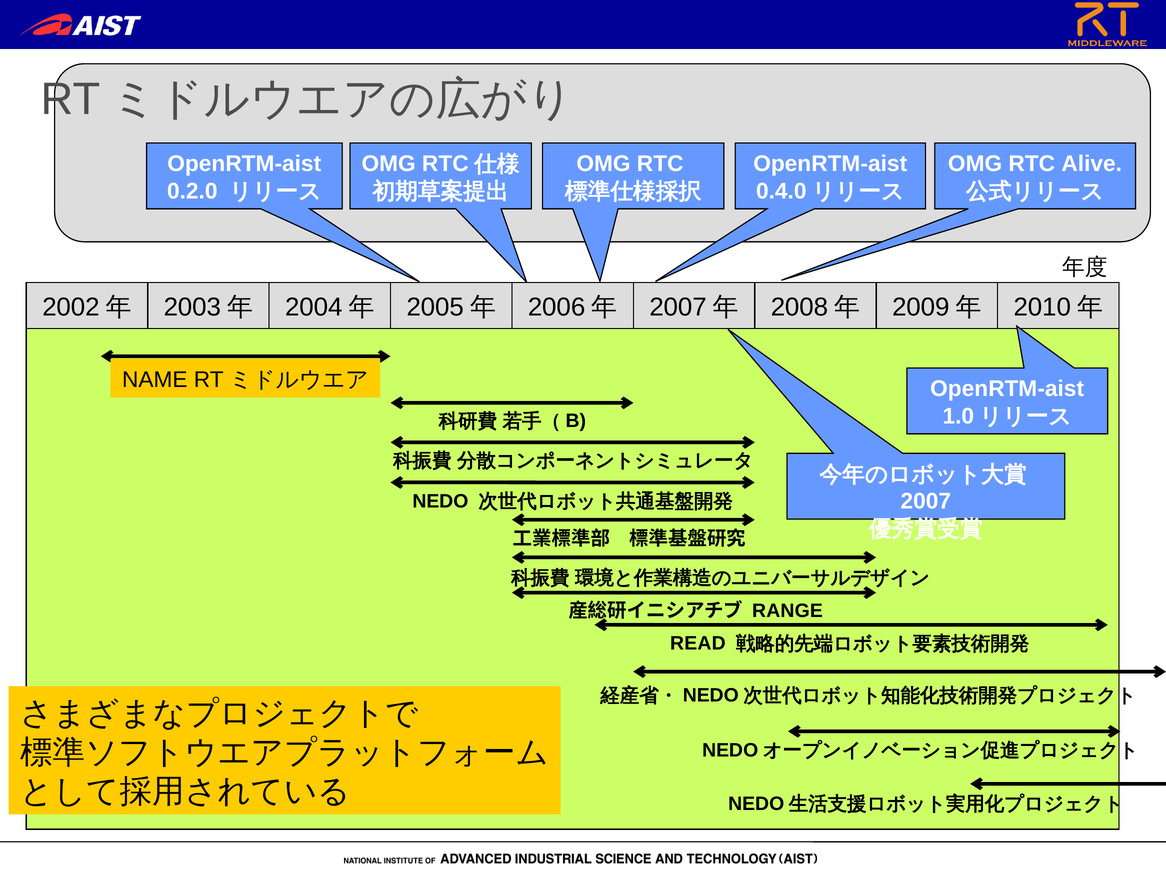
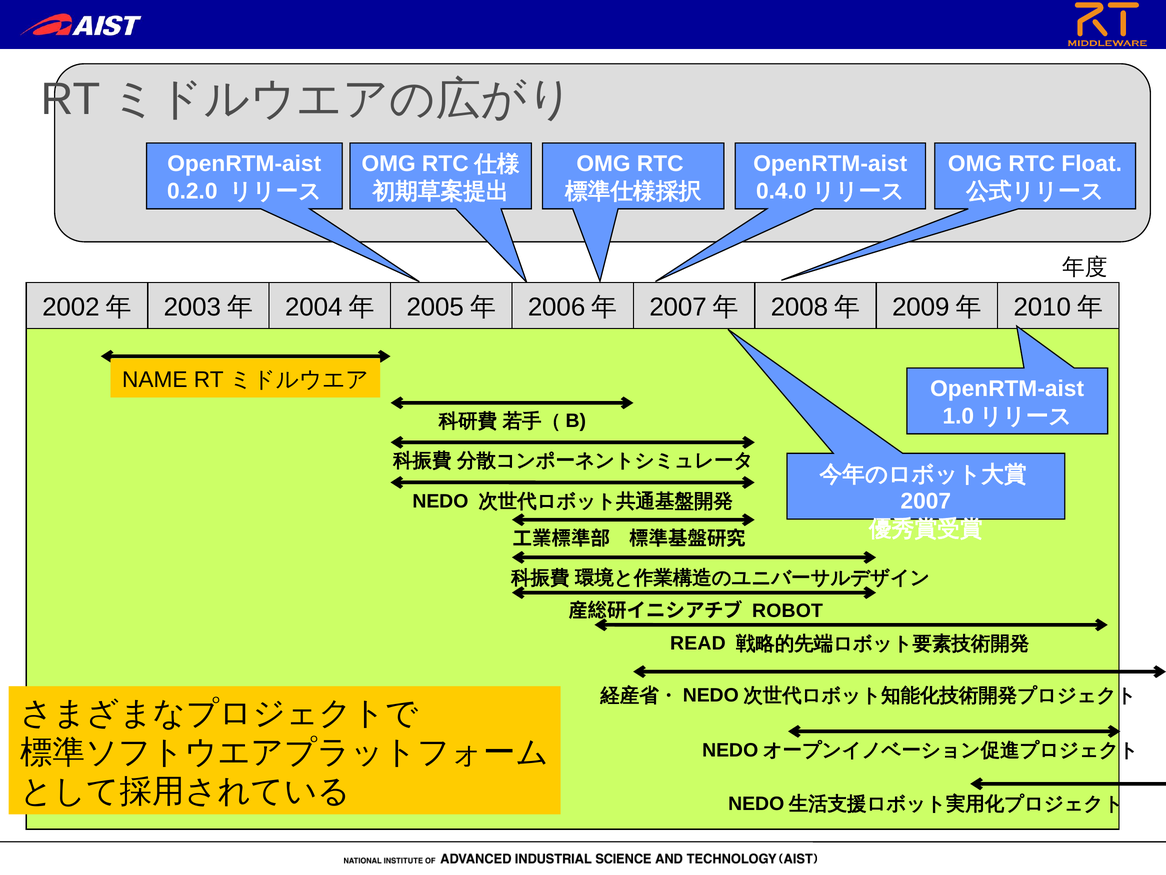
Alive: Alive -> Float (1092, 164)
RANGE: RANGE -> ROBOT (787, 610)
